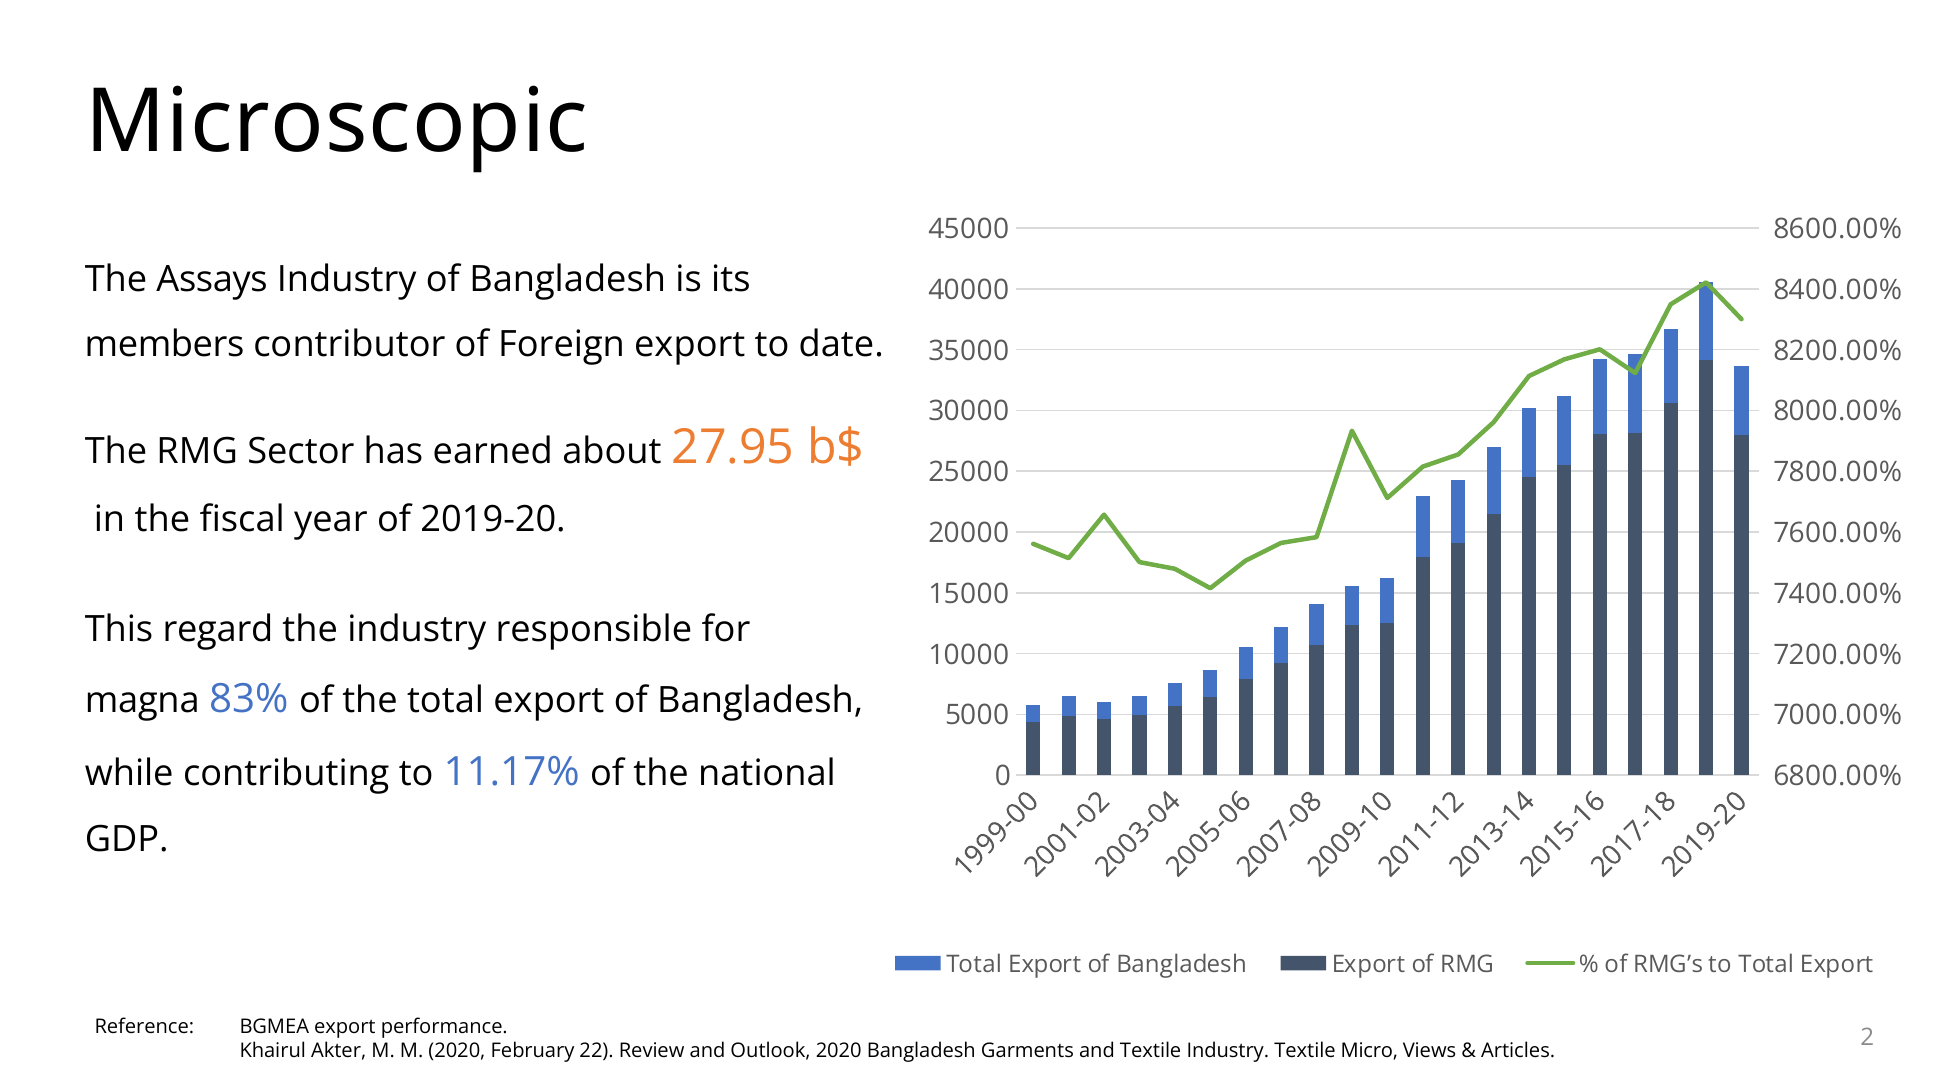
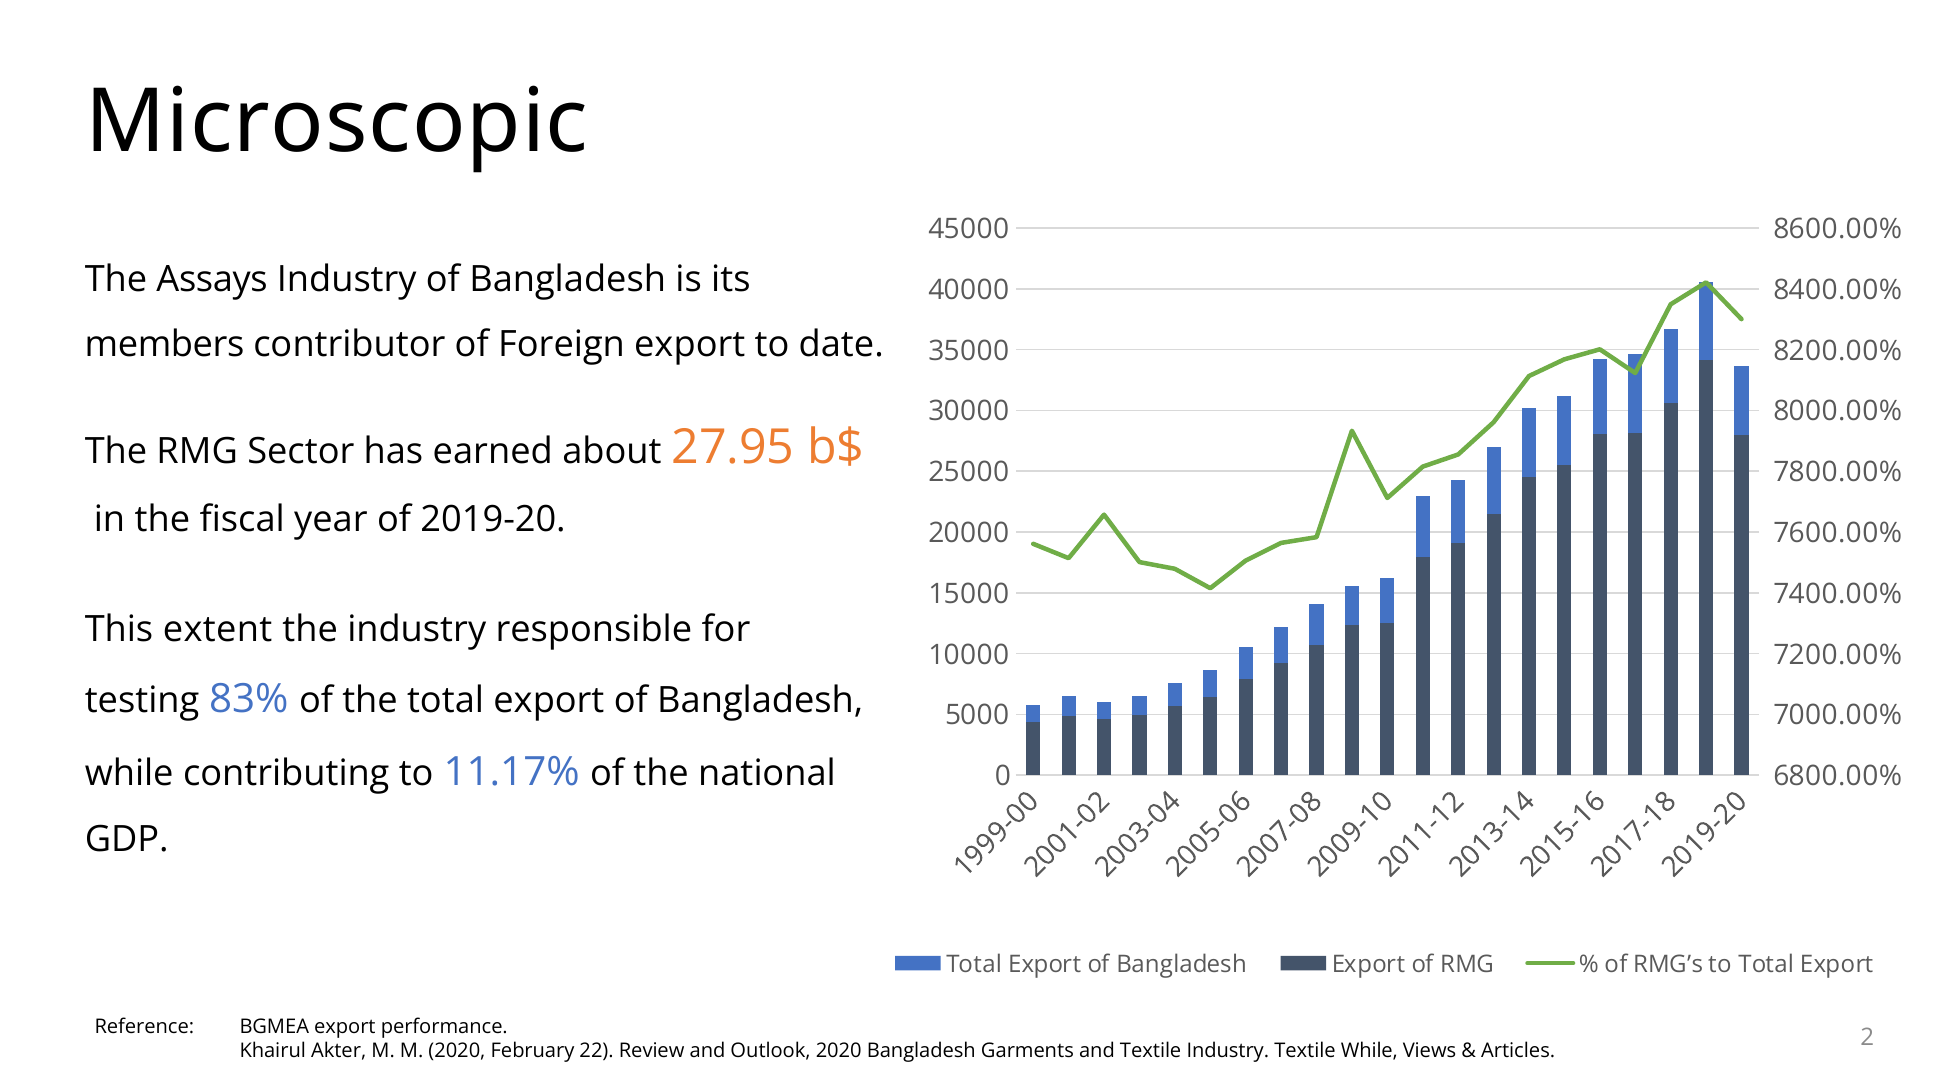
regard: regard -> extent (218, 629)
magna: magna -> testing (142, 701)
Textile Micro: Micro -> While (1369, 1051)
